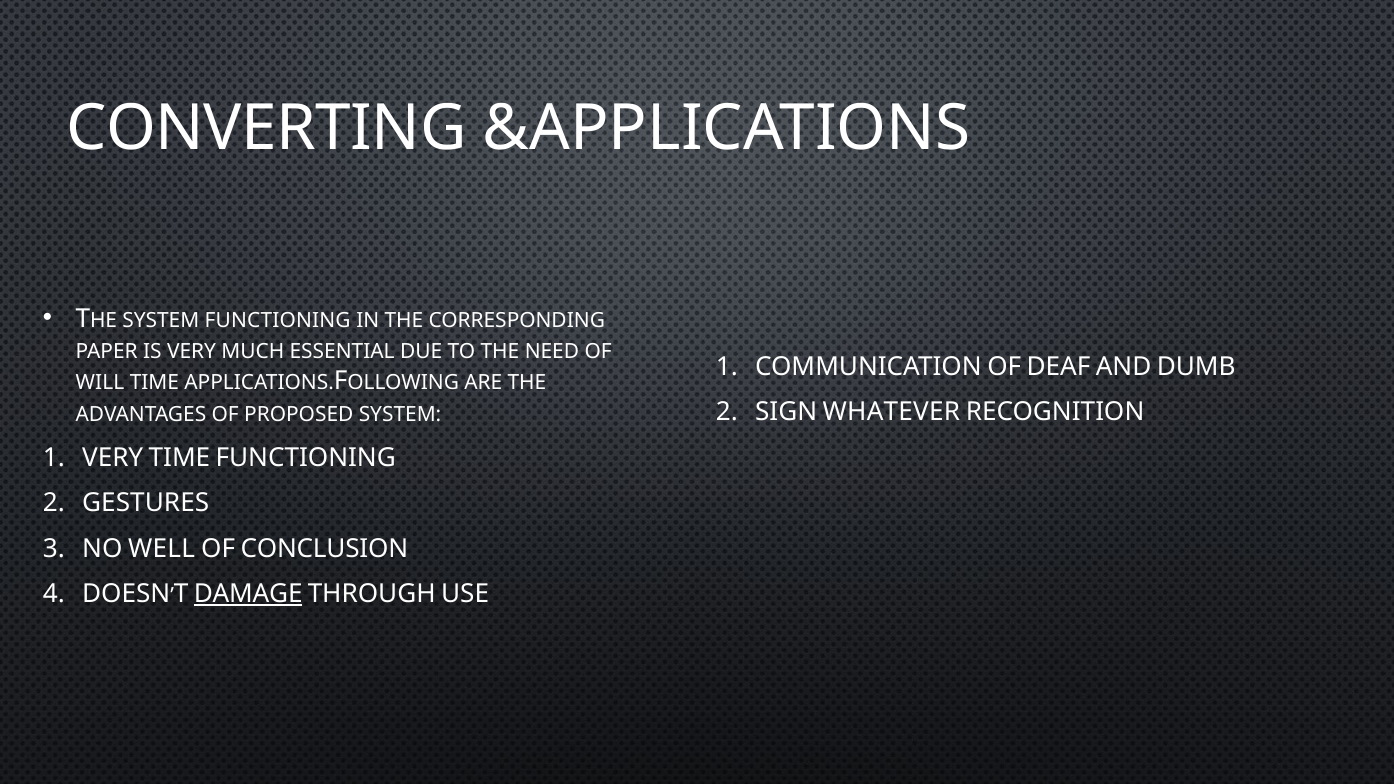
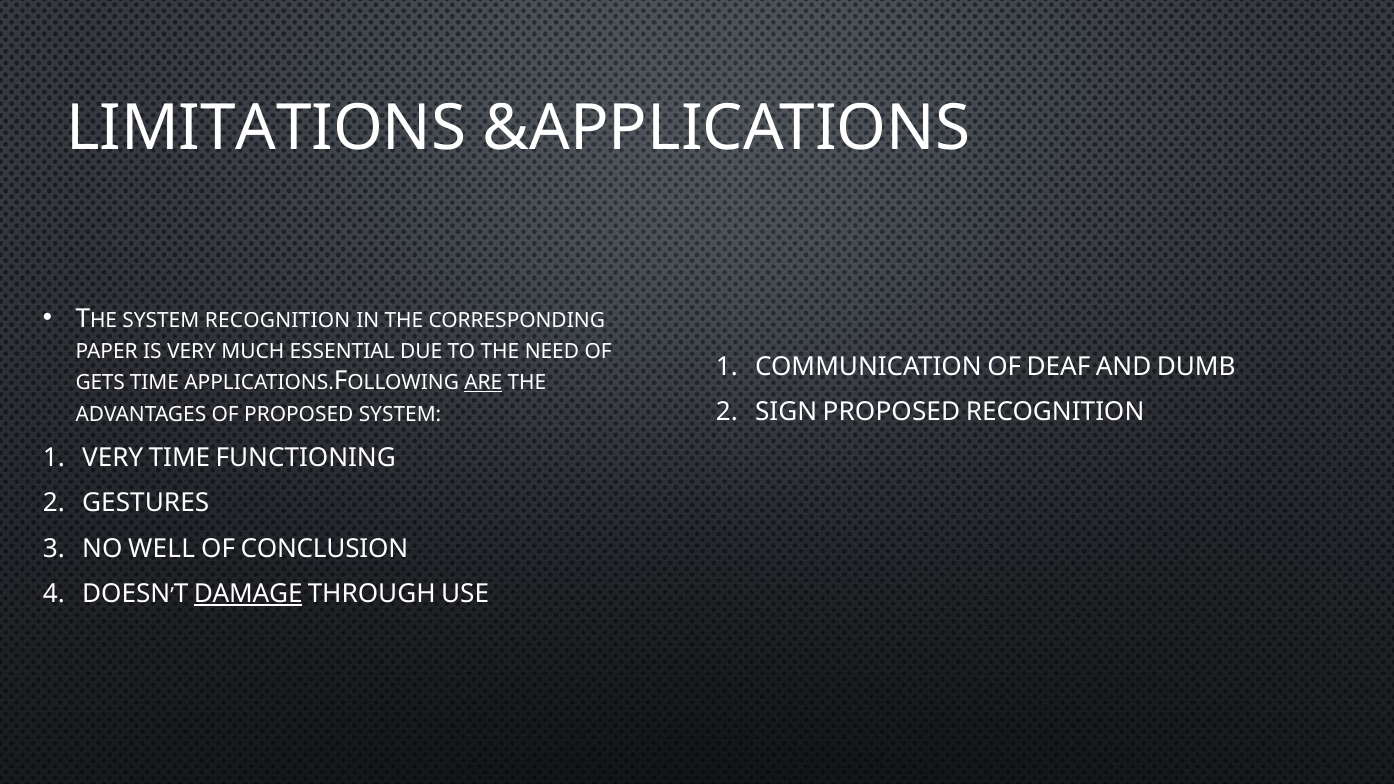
CONVERTING: CONVERTING -> LIMITATIONS (266, 128)
SYSTEM FUNCTIONING: FUNCTIONING -> RECOGNITION (278, 320)
WILL: WILL -> GETS (100, 383)
ARE underline: none -> present (483, 383)
SIGN WHATEVER: WHATEVER -> PROPOSED (891, 412)
